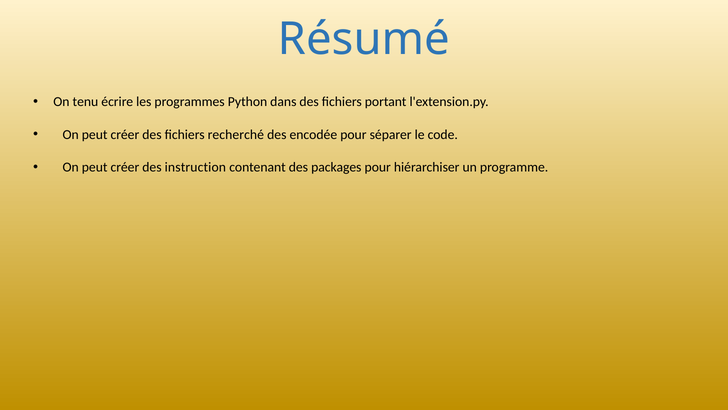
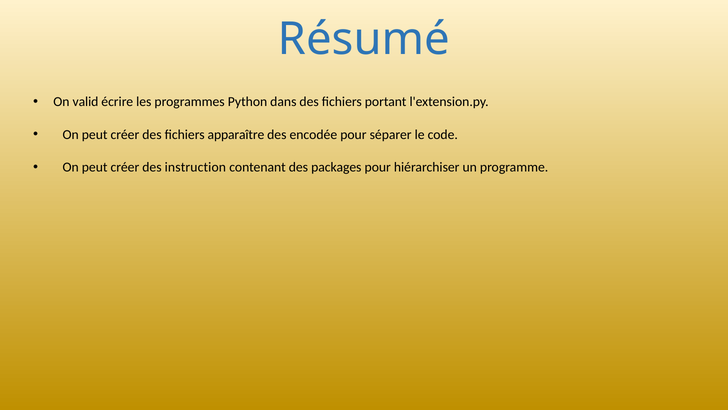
tenu: tenu -> valid (85, 102)
recherché: recherché -> apparaître (236, 134)
